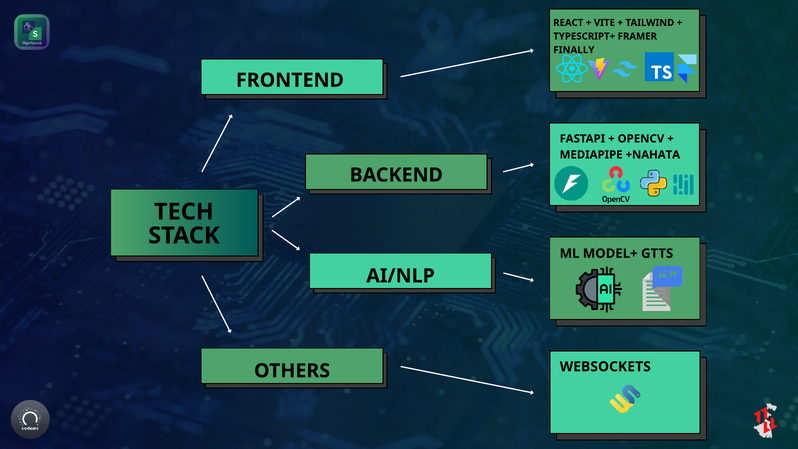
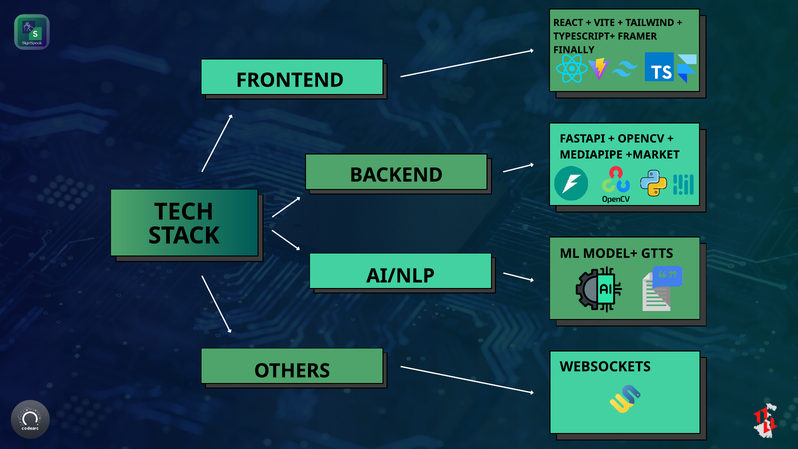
+NAHATA: +NAHATA -> +MARKET (653, 155)
